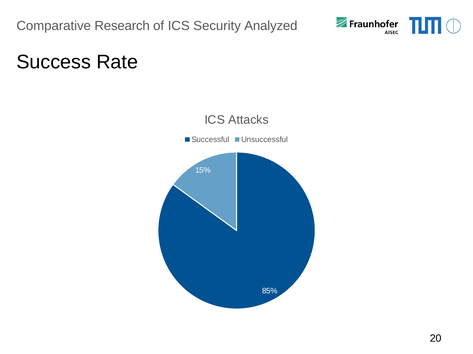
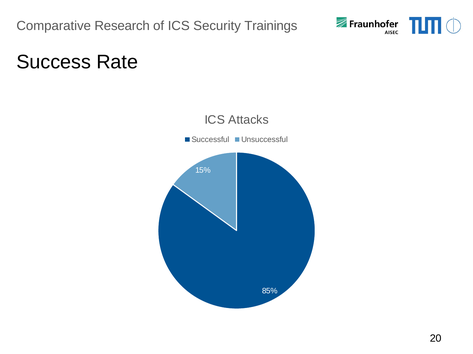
Analyzed: Analyzed -> Trainings (271, 26)
